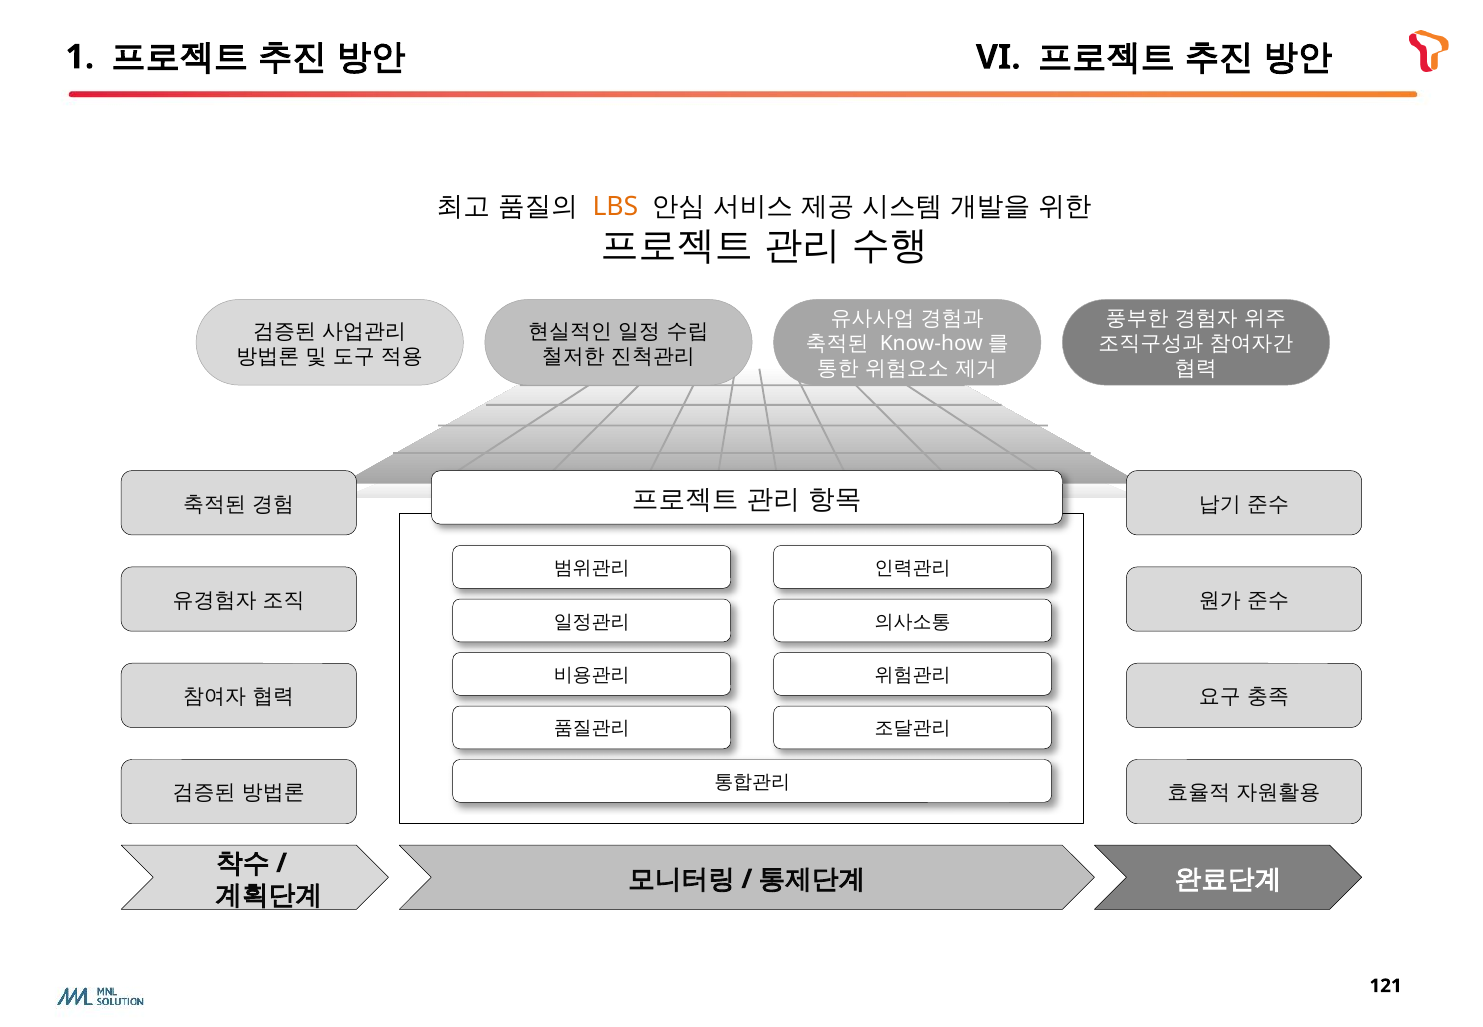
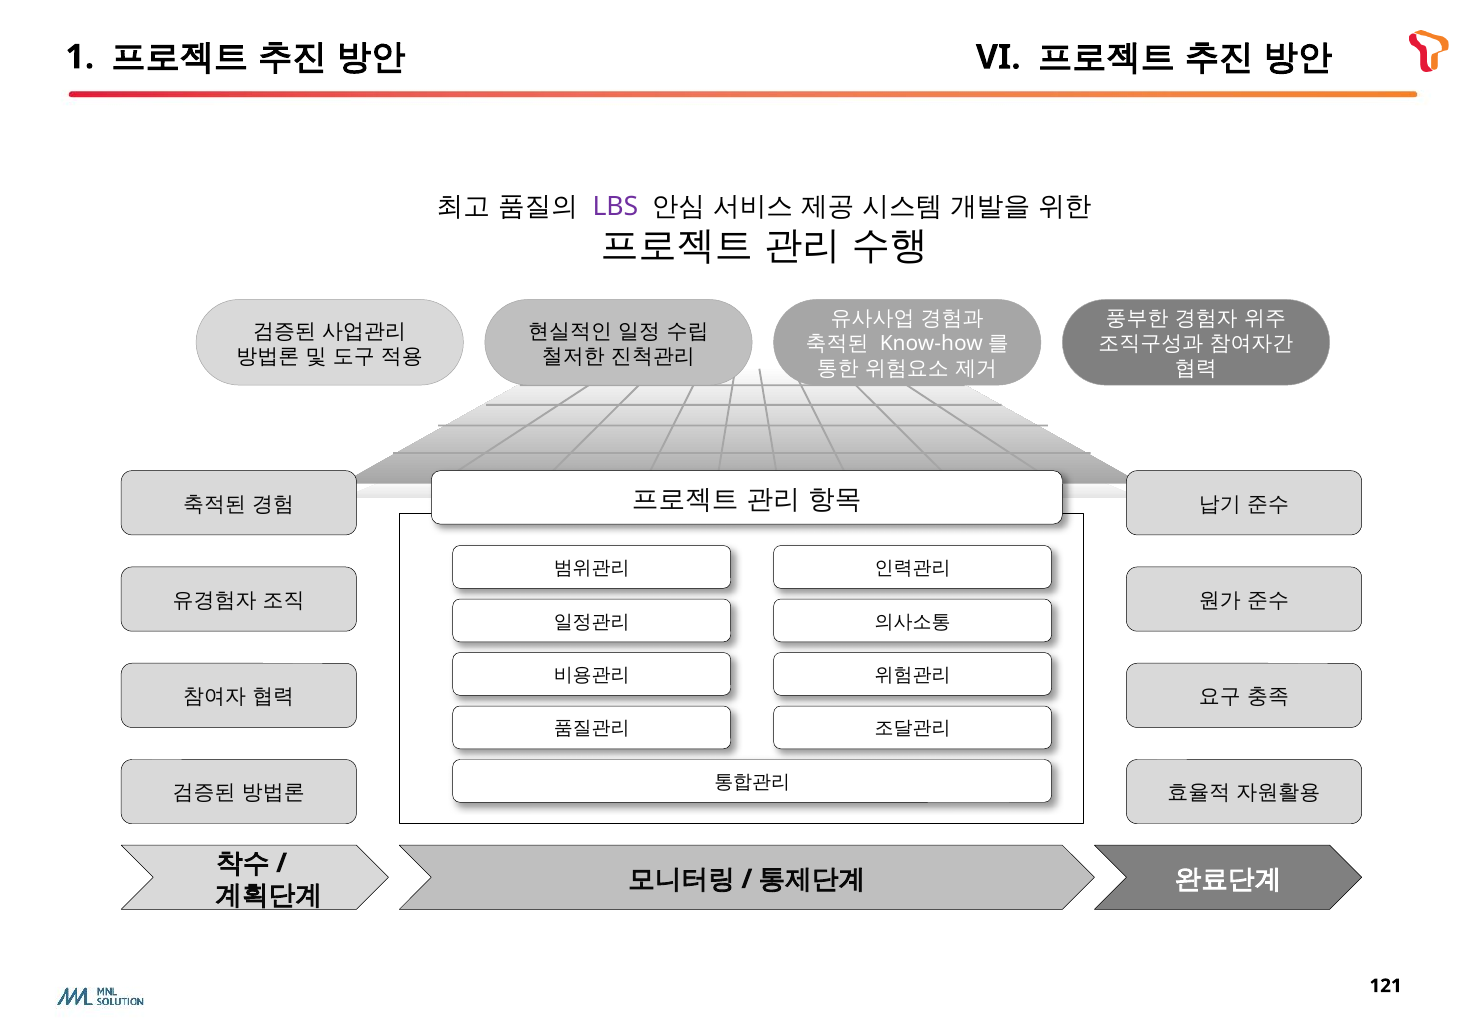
LBS colour: orange -> purple (615, 206)
